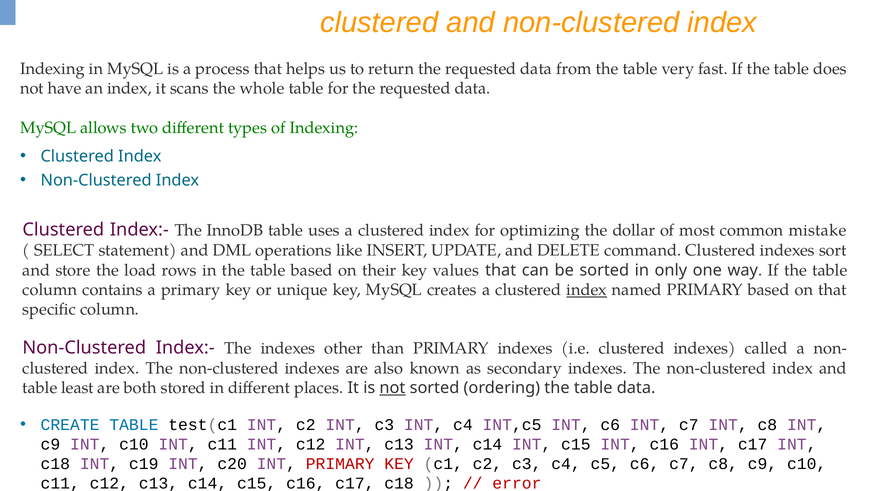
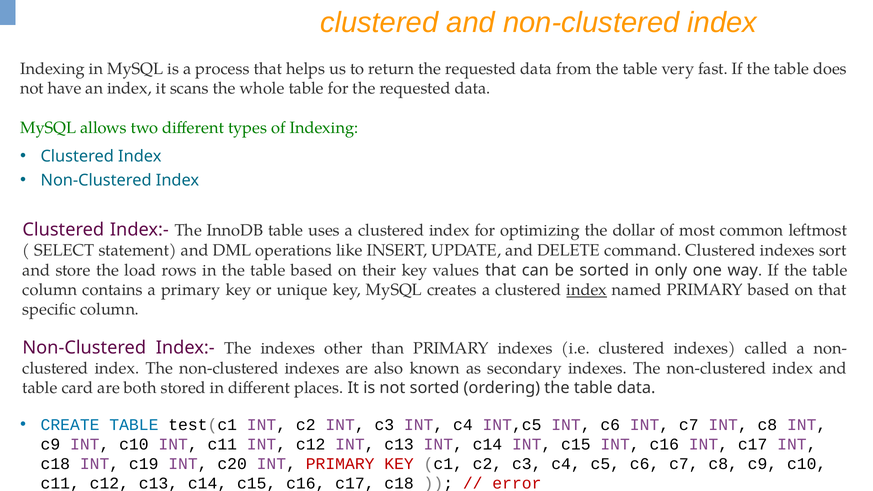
mistake: mistake -> leftmost (818, 231)
least: least -> card (78, 388)
not underline: present -> none (392, 388)
